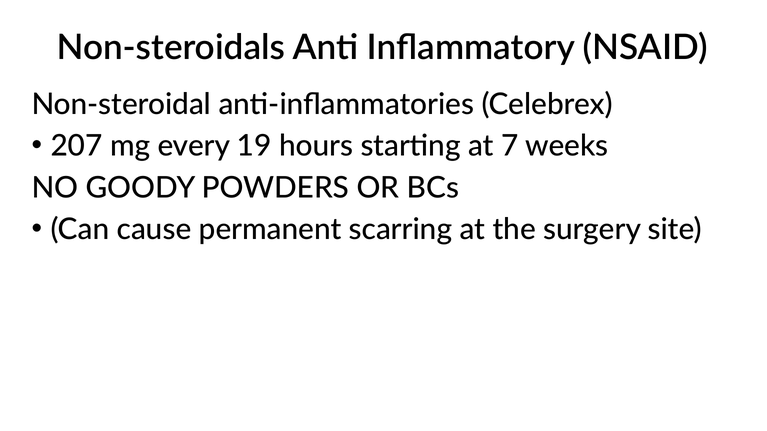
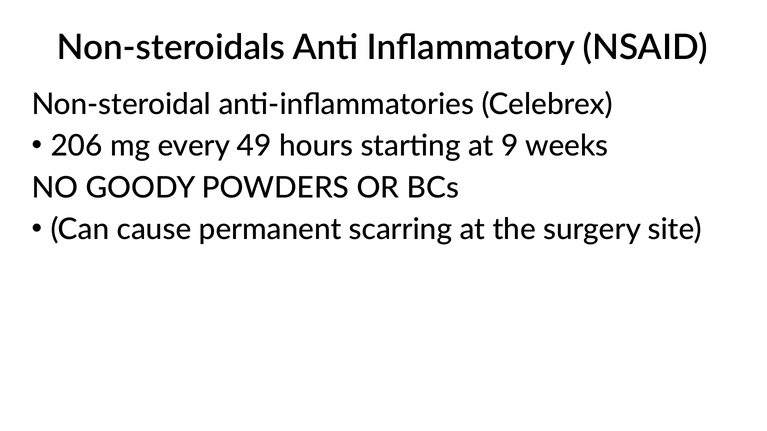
207: 207 -> 206 (77, 146)
19: 19 -> 49 (254, 146)
7: 7 -> 9 (510, 146)
